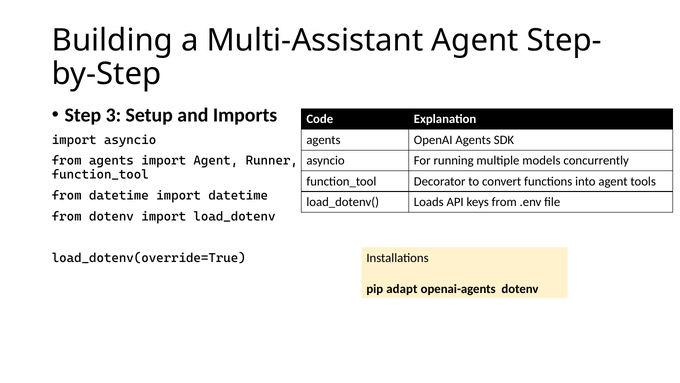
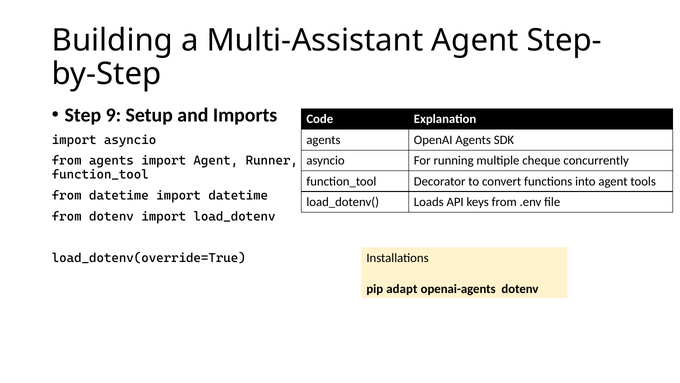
3: 3 -> 9 (113, 115)
models: models -> cheque (541, 160)
